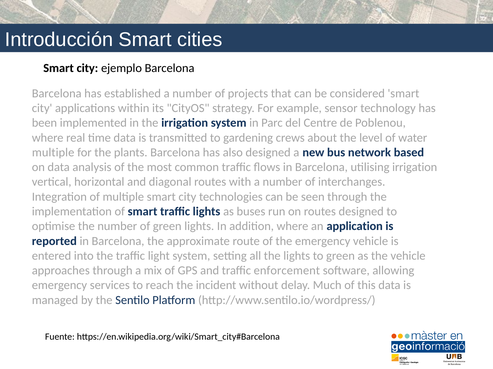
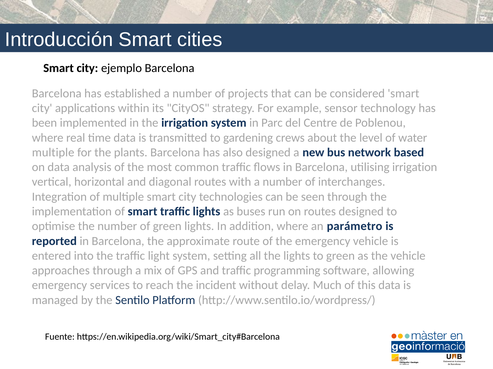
application: application -> parámetro (355, 227)
enforcement: enforcement -> programming (287, 271)
